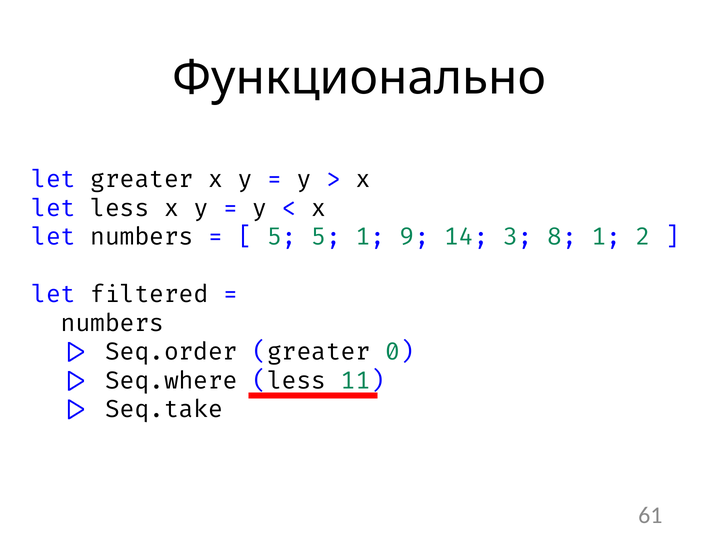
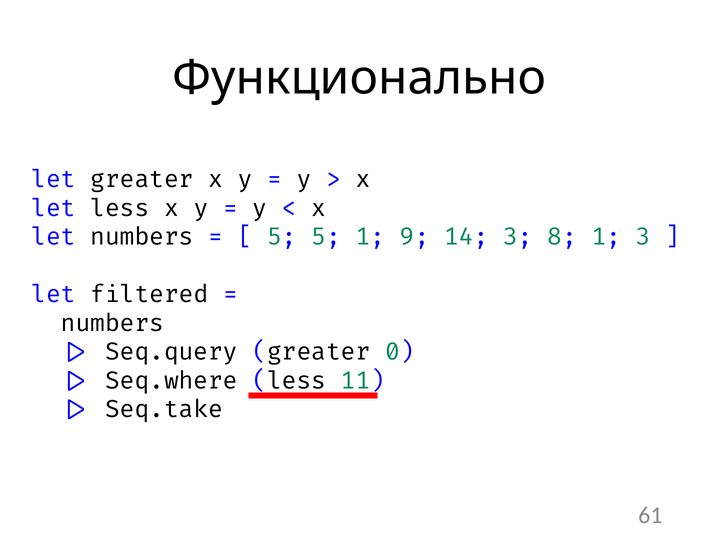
1 2: 2 -> 3 (643, 237)
Seq.order: Seq.order -> Seq.query (171, 352)
